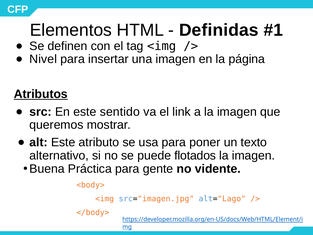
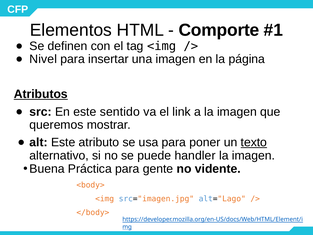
Definidas: Definidas -> Comporte (219, 30)
texto underline: none -> present (254, 142)
flotados: flotados -> handler (195, 155)
